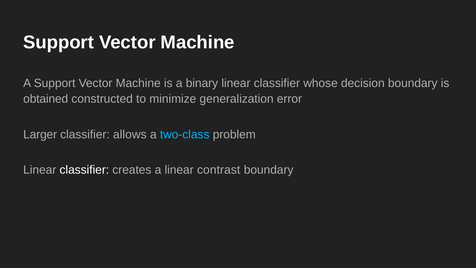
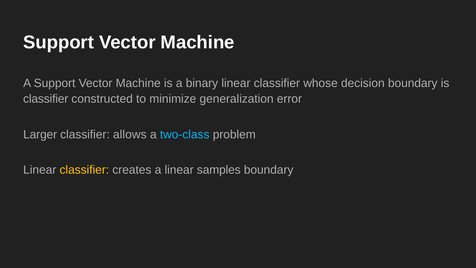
obtained: obtained -> classifier (46, 99)
classifier colour: white -> yellow (84, 170)
contrast: contrast -> samples (219, 170)
